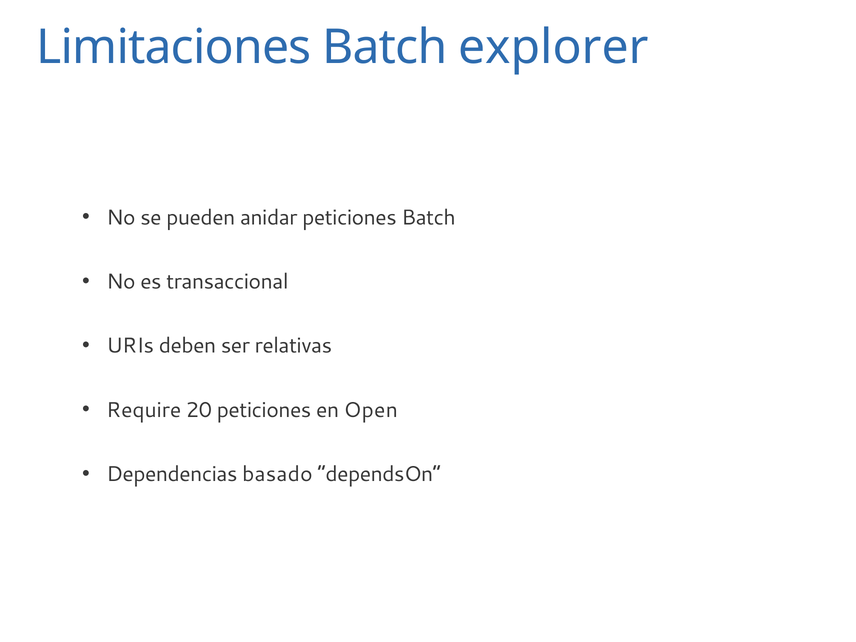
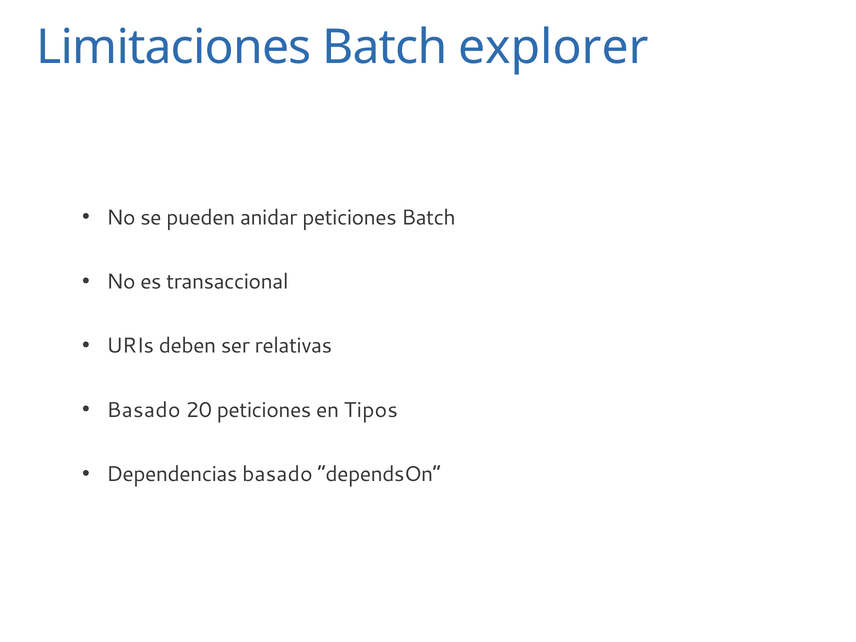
Require: Require -> Basado (144, 410)
Open: Open -> Tipos (371, 410)
